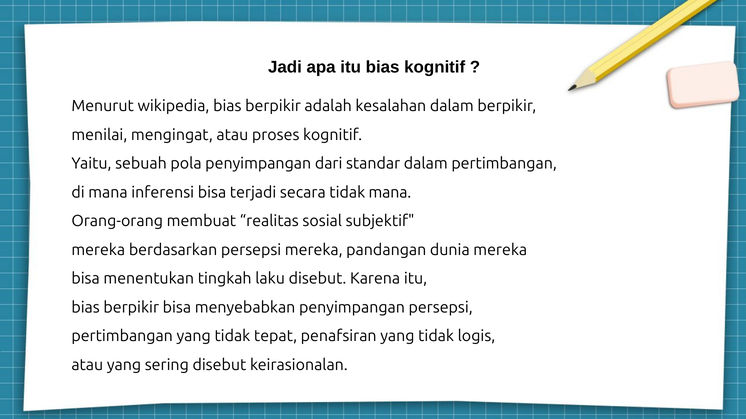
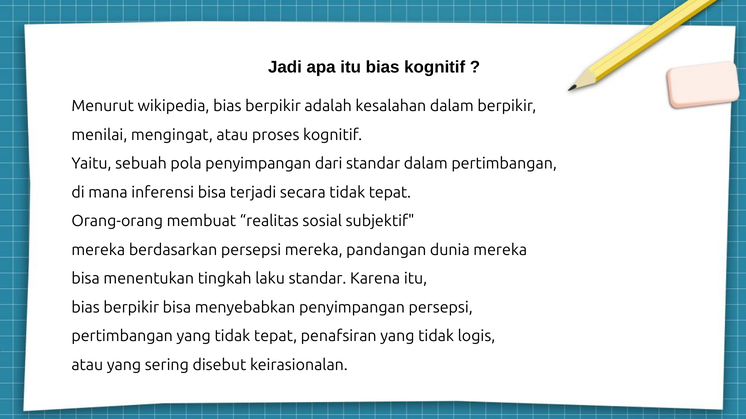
secara tidak mana: mana -> tepat (390, 193)
laku disebut: disebut -> standar (318, 279)
